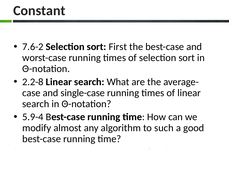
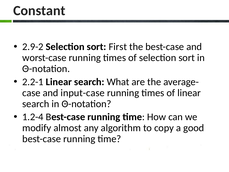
7.6-2: 7.6-2 -> 2.9-2 (33, 47)
2.2-8: 2.2-8 -> 2.2-1 (33, 82)
single-case: single-case -> input-case (83, 93)
5.9-4: 5.9-4 -> 1.2-4 (33, 117)
such: such -> copy (164, 128)
